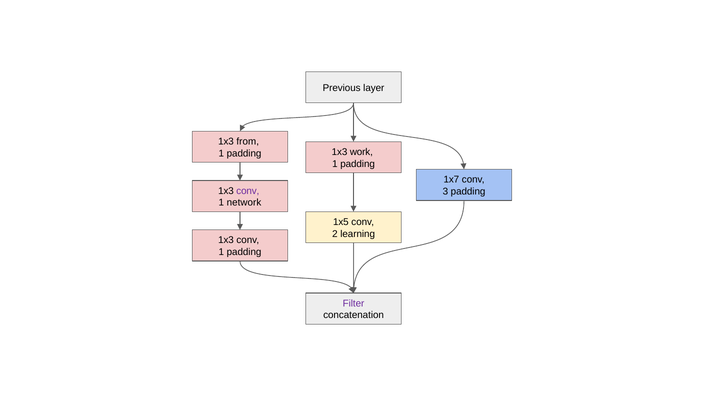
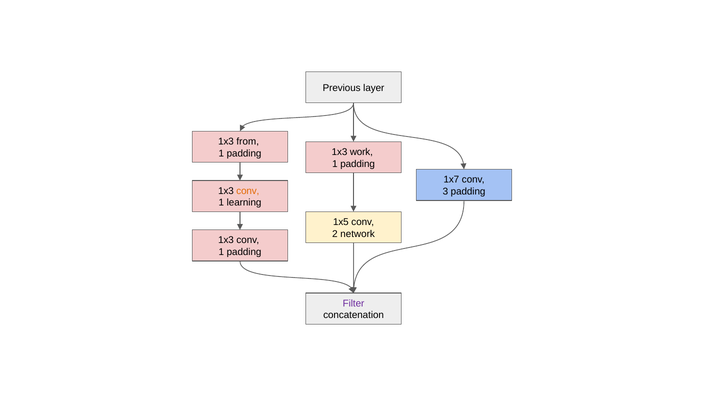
conv colour: purple -> orange (248, 191)
network: network -> learning (244, 203)
learning: learning -> network (358, 234)
